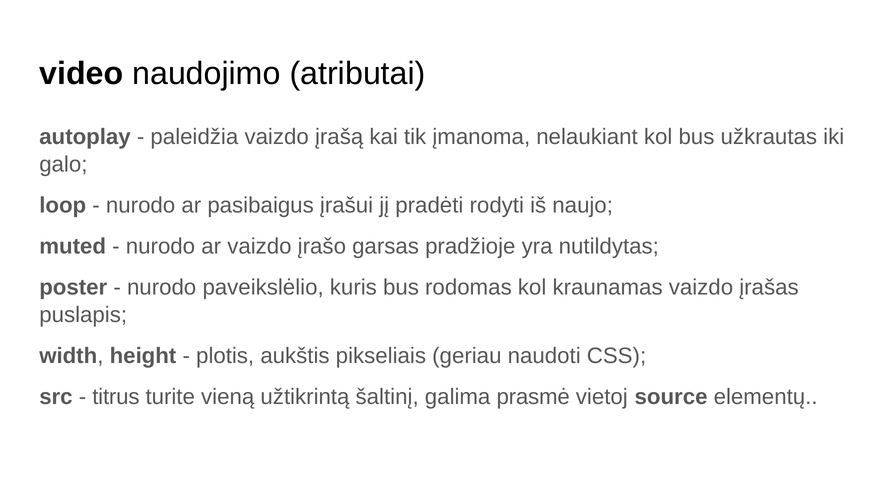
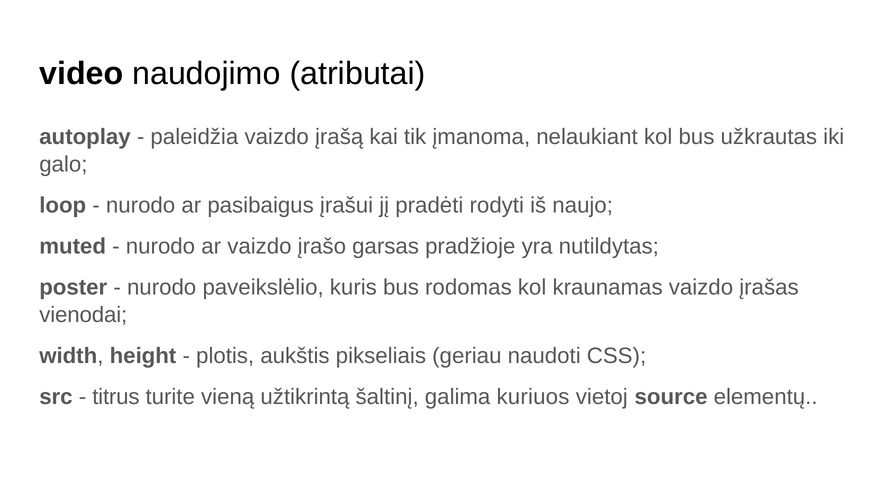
puslapis: puslapis -> vienodai (83, 315)
prasmė: prasmė -> kuriuos (533, 397)
